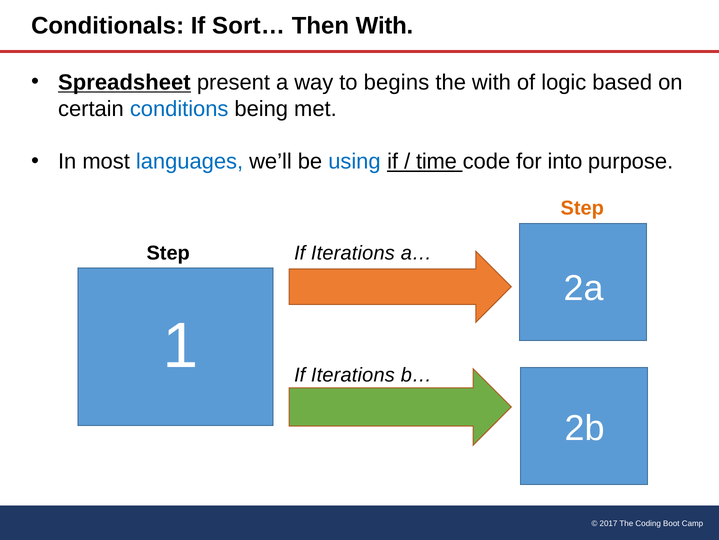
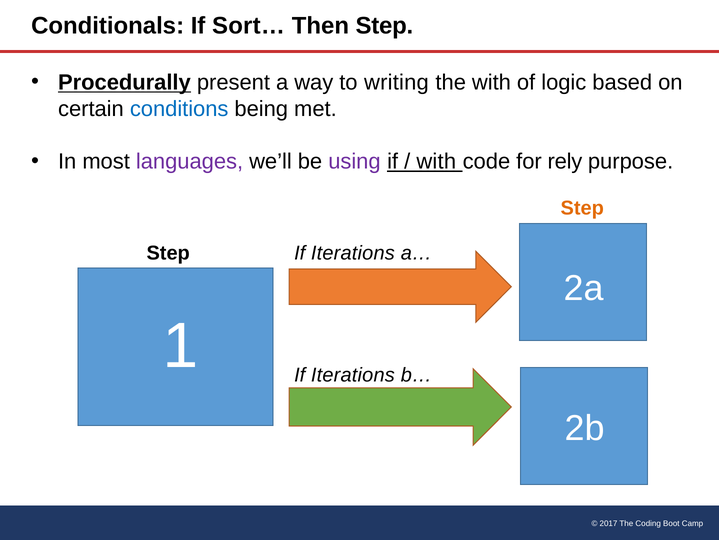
Then With: With -> Step (384, 26)
Spreadsheet: Spreadsheet -> Procedurally (124, 82)
begins: begins -> writing (396, 82)
languages colour: blue -> purple (190, 161)
using colour: blue -> purple (354, 161)
time: time -> with (436, 161)
into: into -> rely (565, 161)
